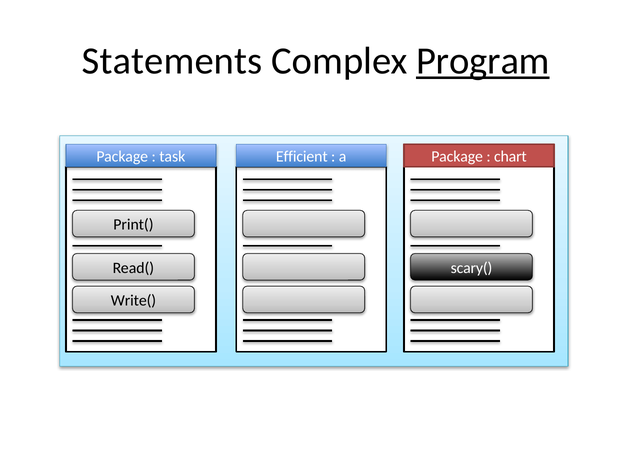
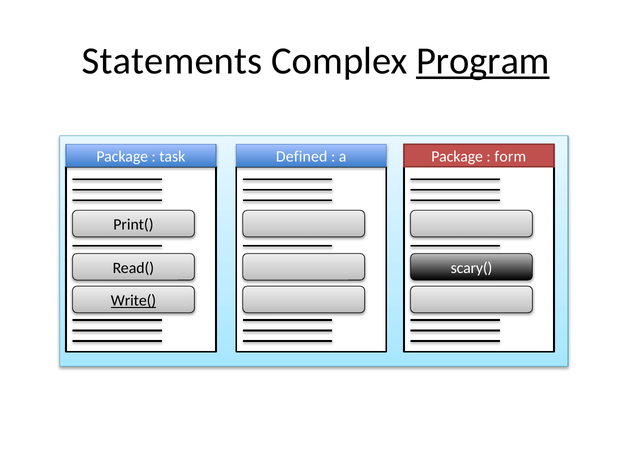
Efficient: Efficient -> Defined (302, 157)
chart: chart -> form (510, 157)
Write( underline: none -> present (133, 301)
